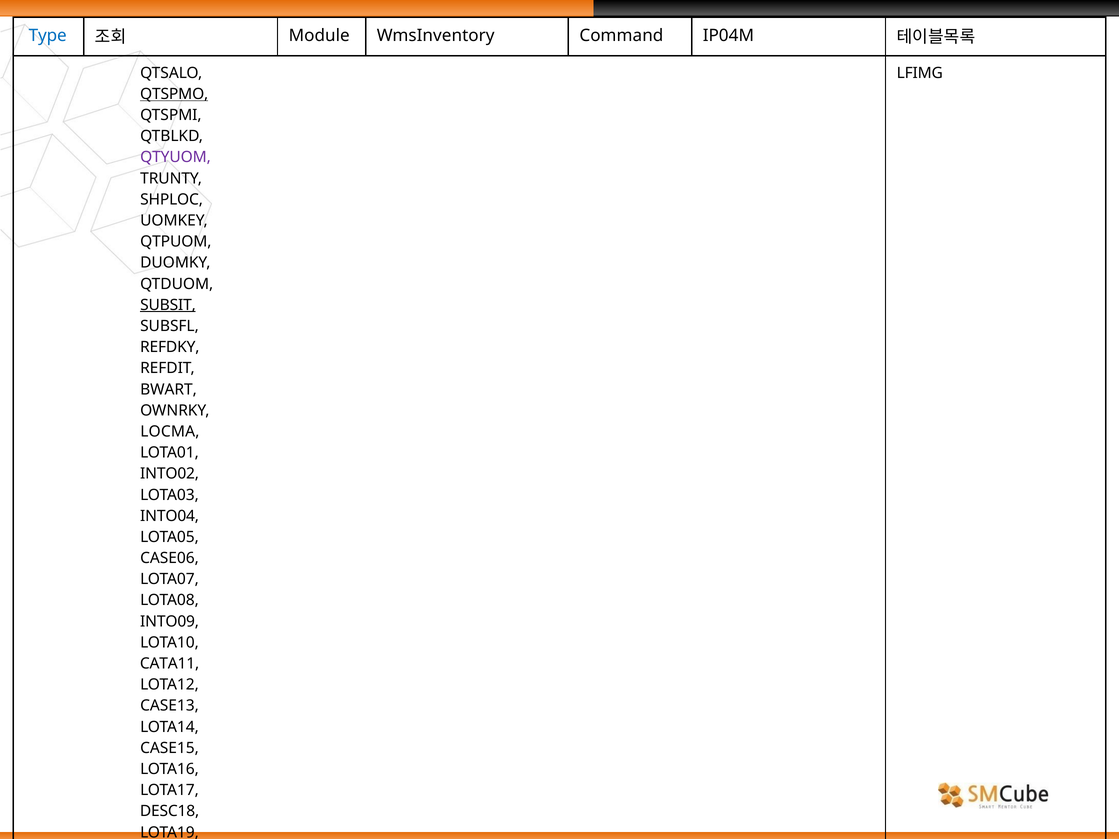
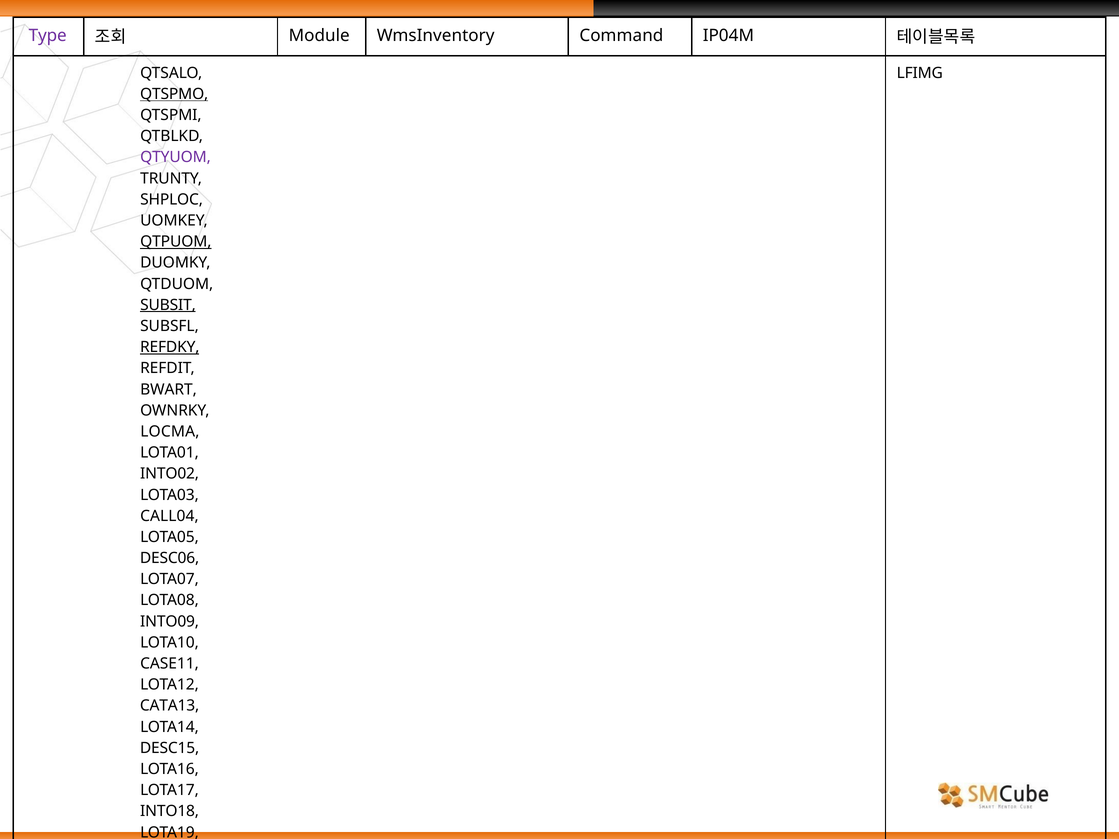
Type colour: blue -> purple (48, 36)
QTPUOM underline: none -> present (176, 242)
REFDKY underline: none -> present (170, 347)
INTO04: INTO04 -> CALL04 (169, 516)
CASE06: CASE06 -> DESC06 (170, 558)
CATA11: CATA11 -> CASE11 (170, 664)
CASE13: CASE13 -> CATA13 (170, 706)
CASE15: CASE15 -> DESC15 (170, 748)
DESC18: DESC18 -> INTO18 (170, 812)
